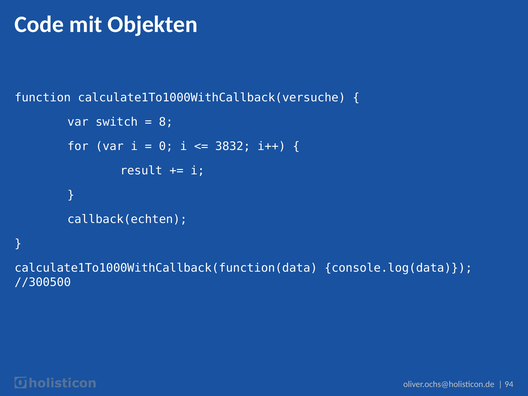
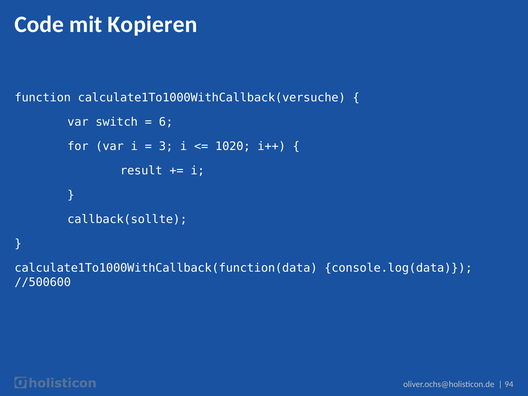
Objekten: Objekten -> Kopieren (152, 24)
8: 8 -> 6 (166, 122)
0: 0 -> 3 (166, 146)
3832: 3832 -> 1020 (233, 146)
callback(echten: callback(echten -> callback(sollte (127, 219)
//300500: //300500 -> //500600 (43, 282)
